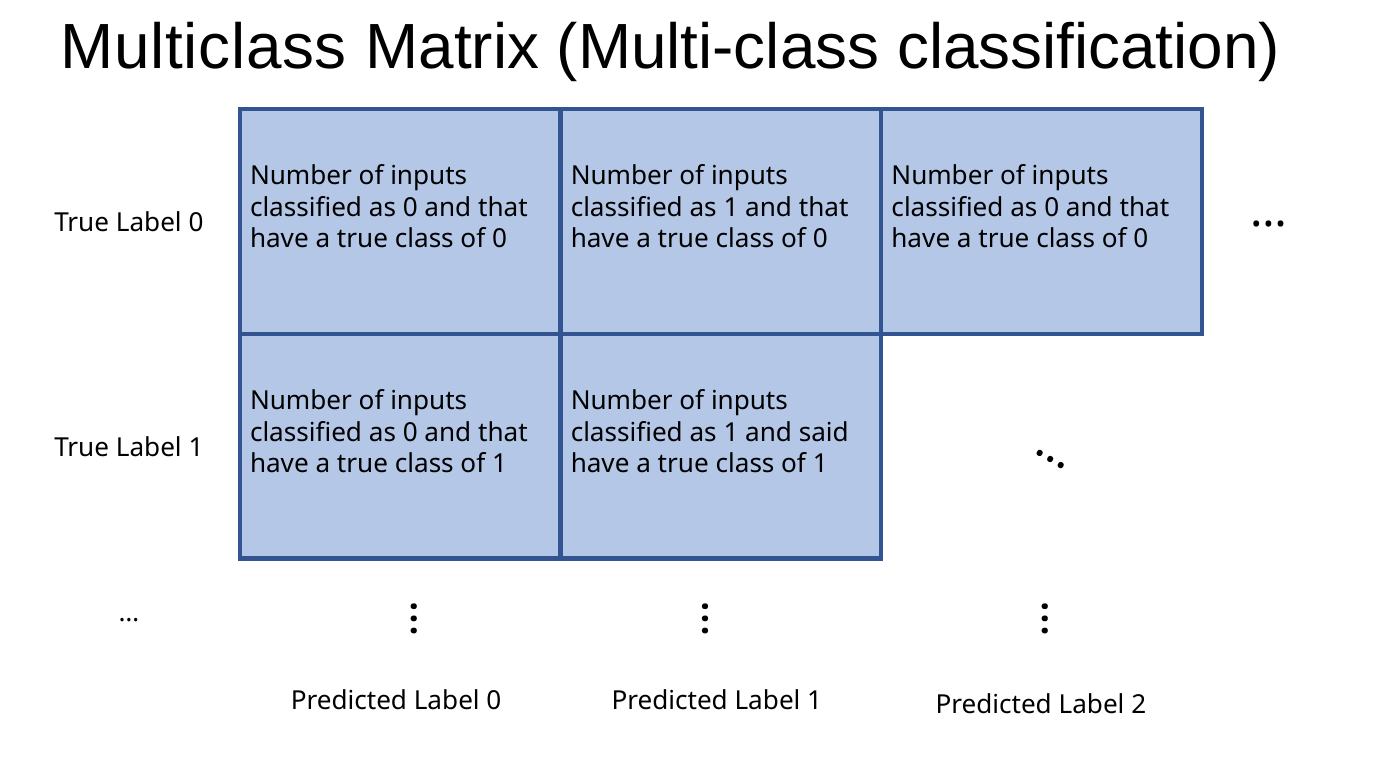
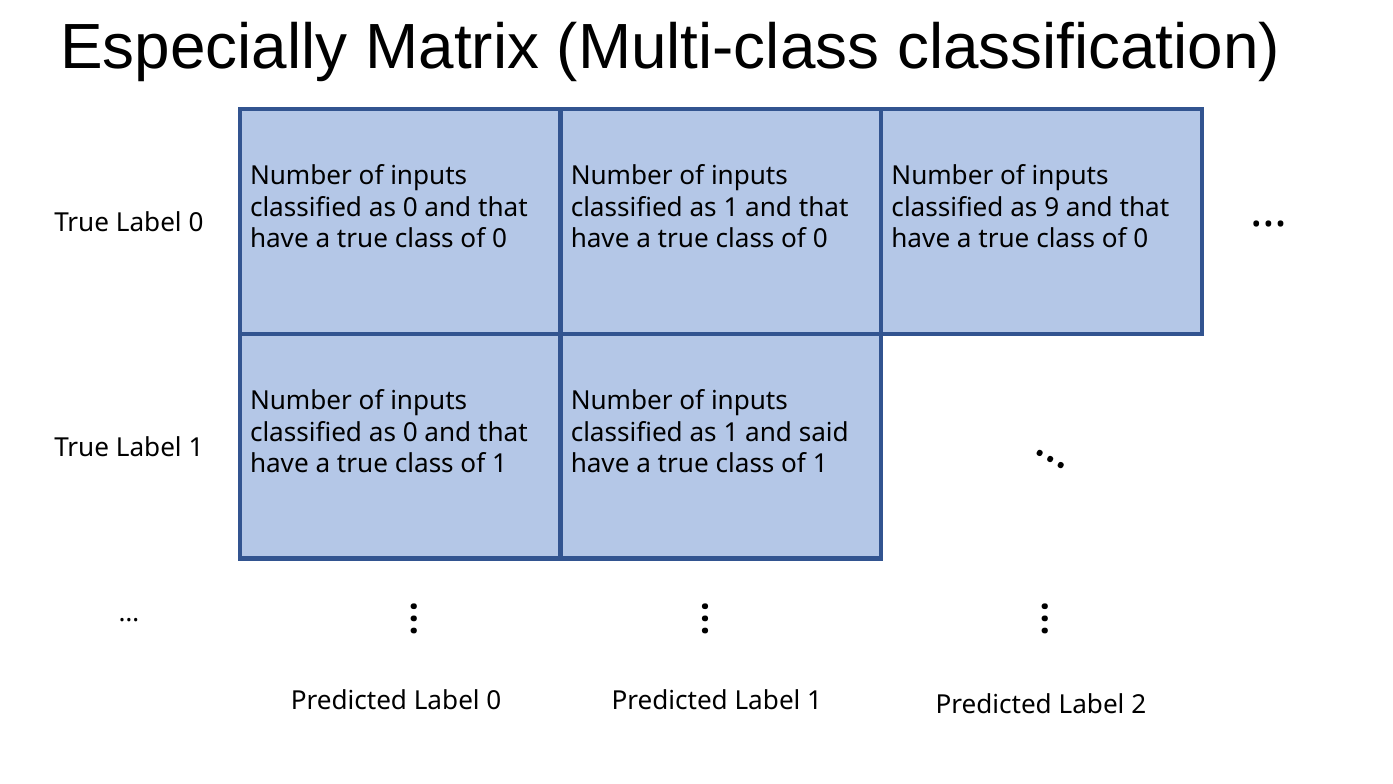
Multiclass: Multiclass -> Especially (204, 48)
0: 0 -> 9 (1052, 207)
